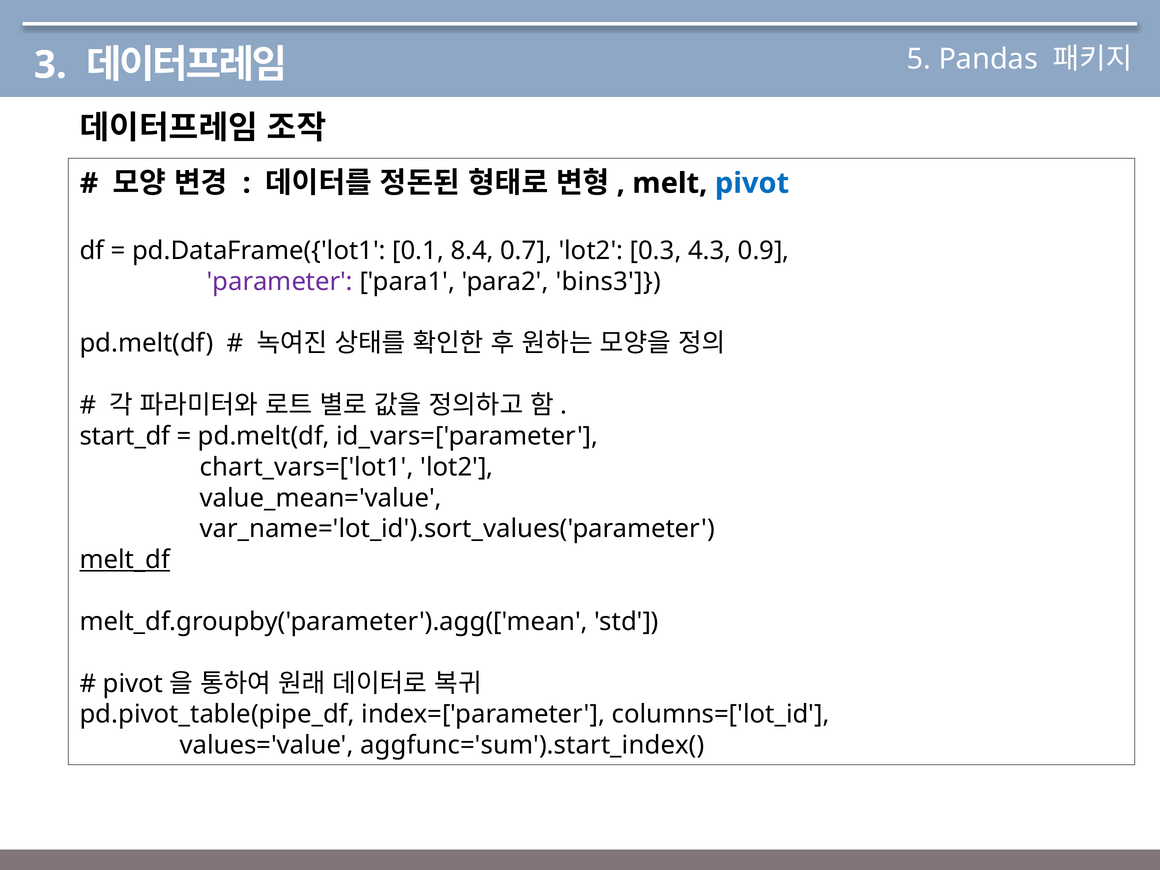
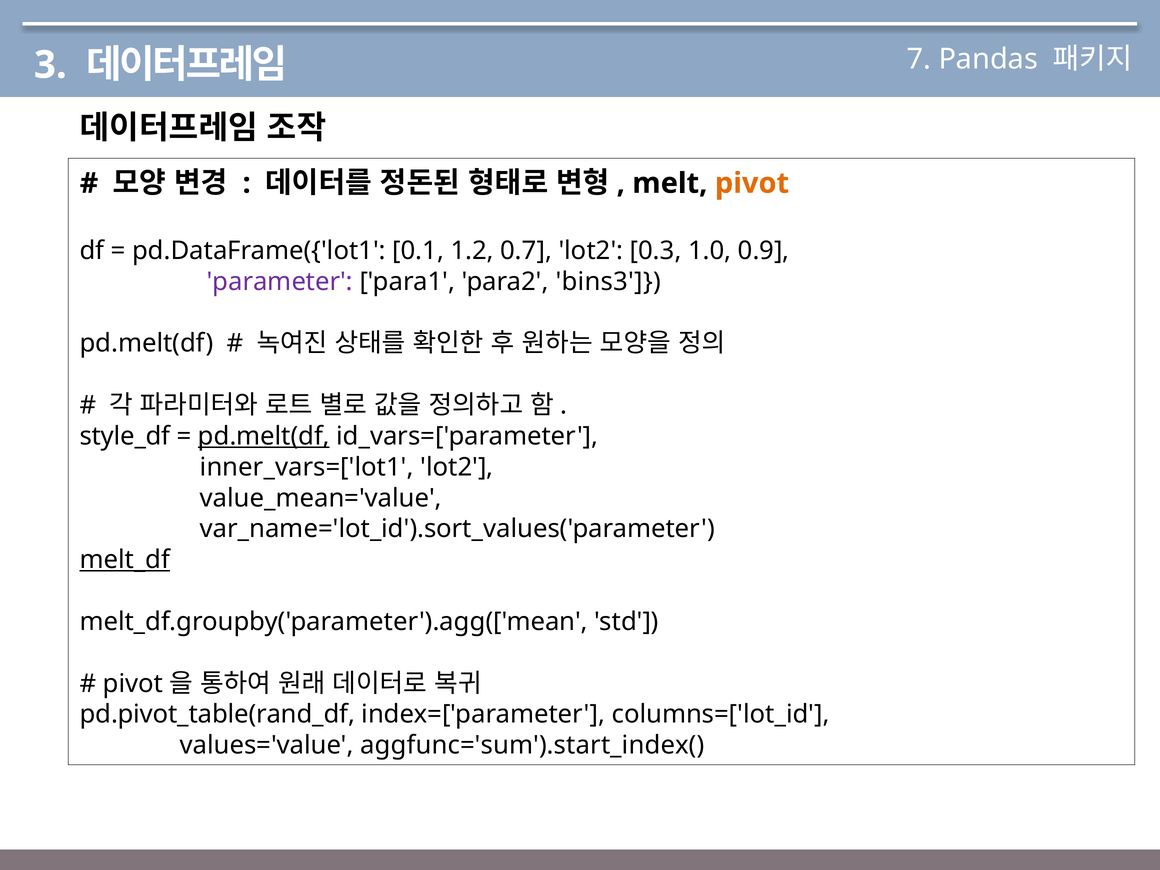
5: 5 -> 7 (919, 59)
pivot colour: blue -> orange (752, 183)
8.4: 8.4 -> 1.2 (472, 251)
4.3: 4.3 -> 1.0 (710, 251)
start_df: start_df -> style_df (125, 436)
pd.melt(df underline: none -> present (264, 436)
chart_vars=['lot1: chart_vars=['lot1 -> inner_vars=['lot1 (307, 467)
pd.pivot_table(pipe_df: pd.pivot_table(pipe_df -> pd.pivot_table(rand_df (217, 714)
